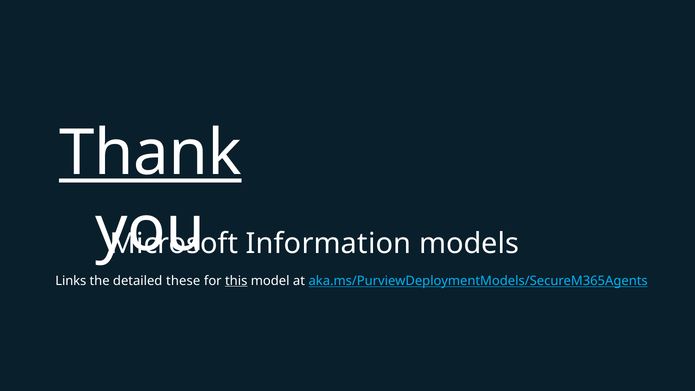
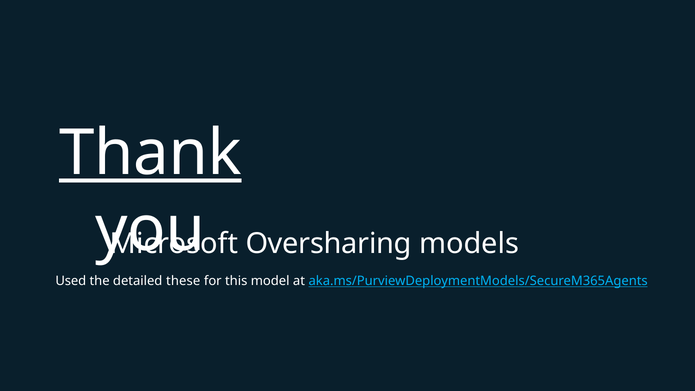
Information: Information -> Oversharing (329, 243)
Links: Links -> Used (71, 281)
this underline: present -> none (236, 281)
